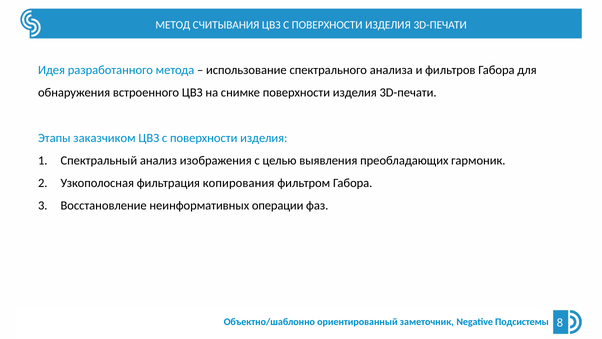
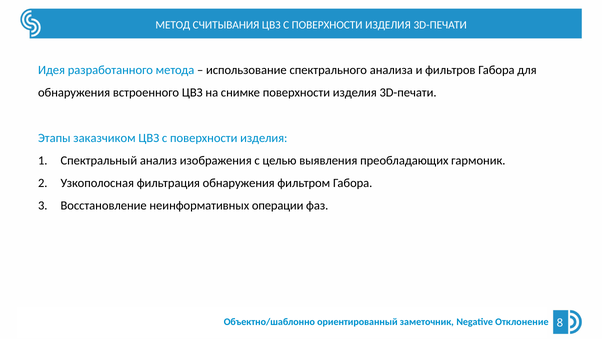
фильтрация копирования: копирования -> обнаружения (239, 183)
Подсистемы: Подсистемы -> Отклонение (522, 322)
